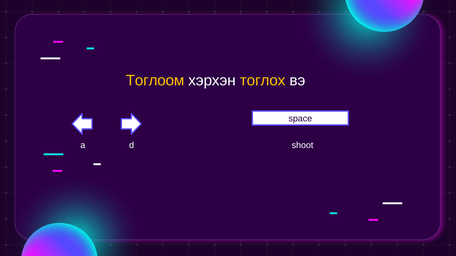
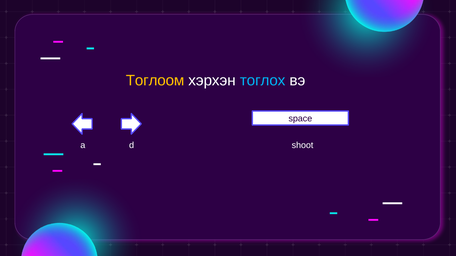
тоглох colour: yellow -> light blue (263, 81)
